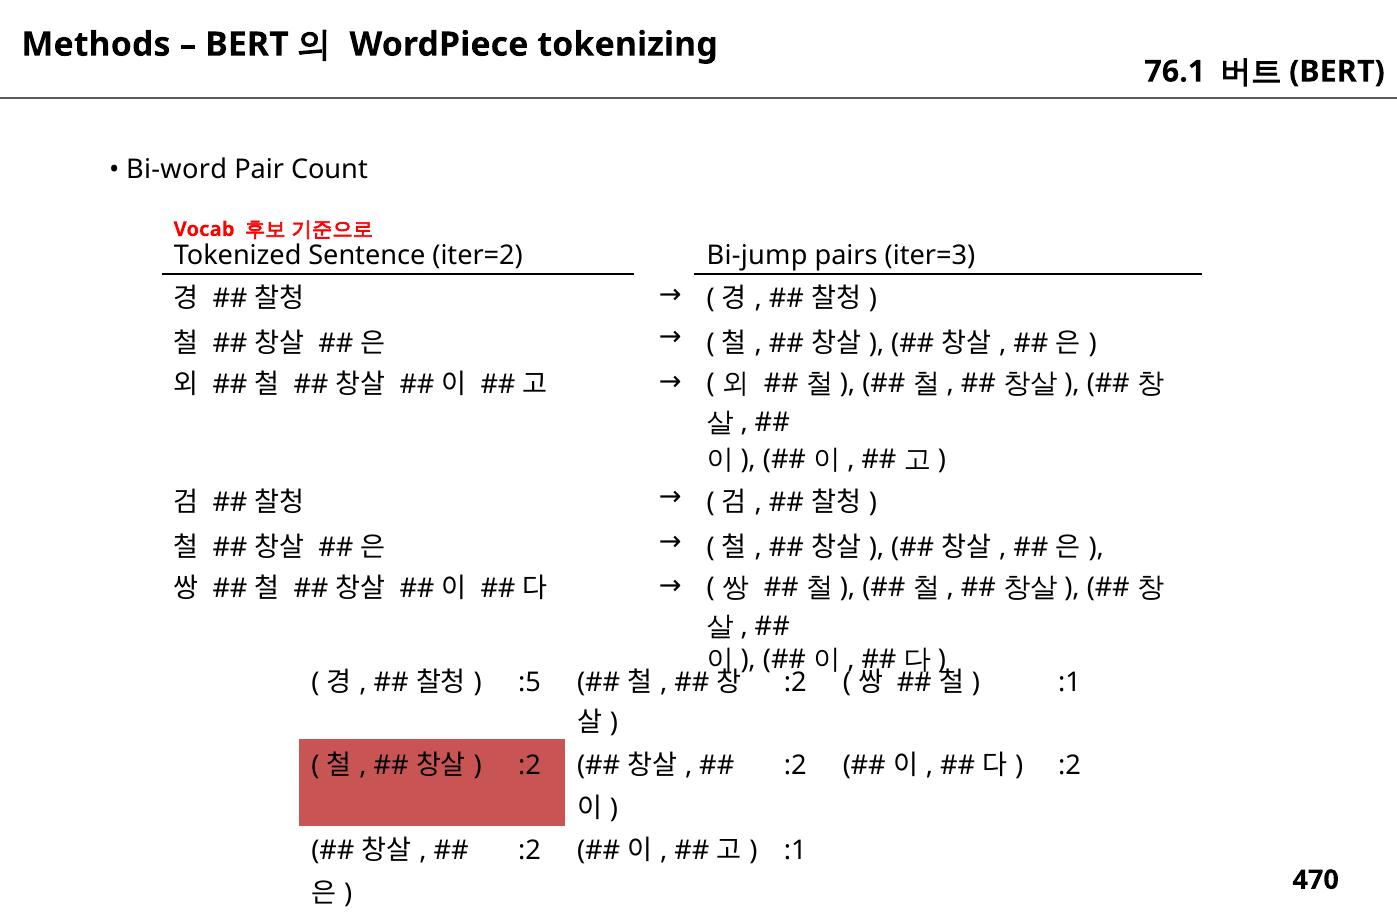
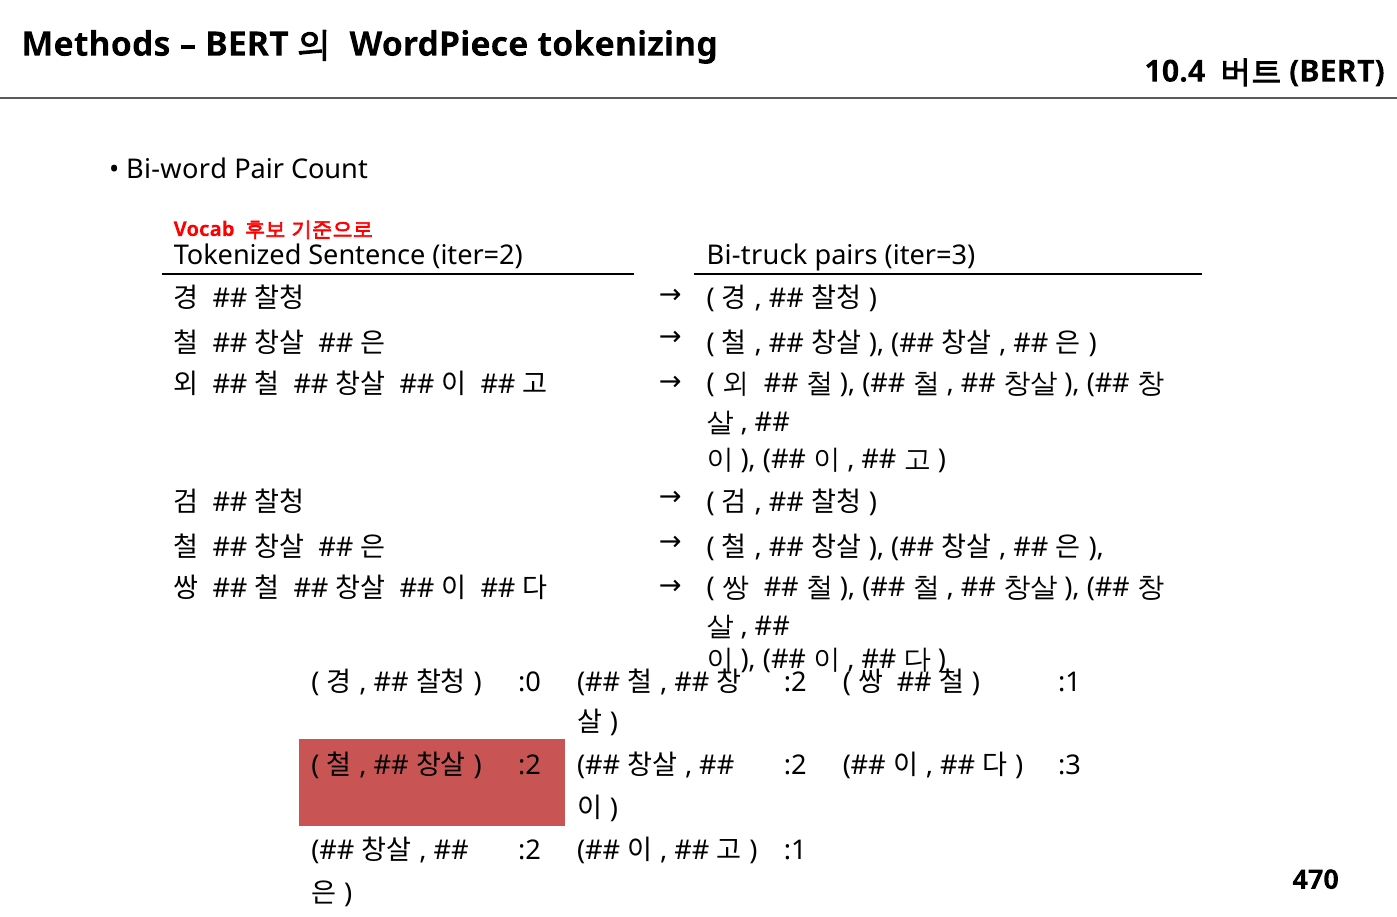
76.1: 76.1 -> 10.4 (1175, 72)
Bi-jump: Bi-jump -> Bi-truck (757, 256)
:5: :5 -> :0 (530, 683)
:2: :2 -> :3 (1070, 766)
